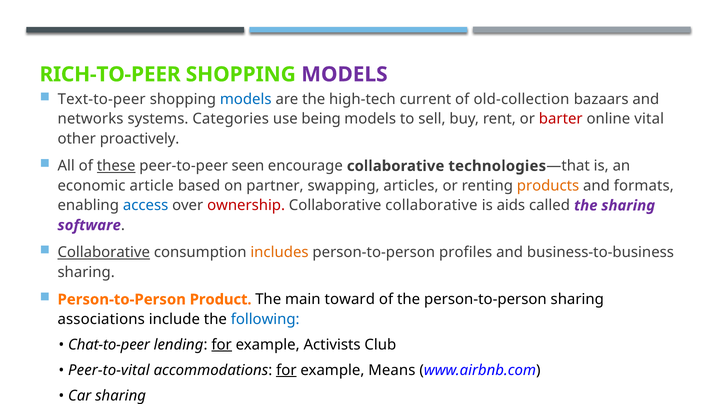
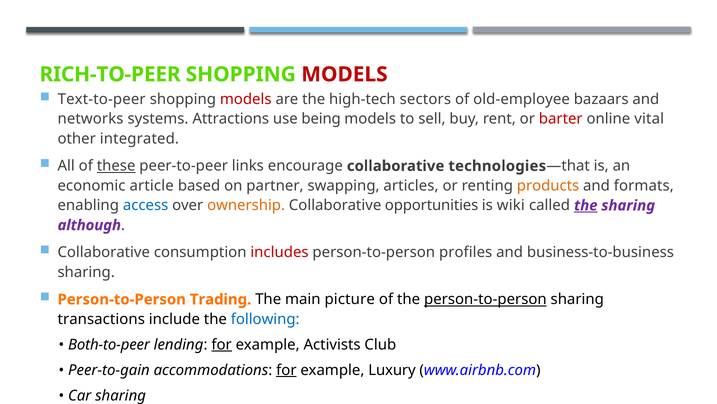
MODELS colour: purple -> red (344, 74)
models colour: blue -> red (246, 99)
current: current -> sectors (425, 99)
old-collection: old-collection -> old-employee (522, 99)
Categories: Categories -> Attractions (231, 119)
proactively: proactively -> integrated (139, 139)
seen: seen -> links (248, 166)
ownership colour: red -> orange (246, 205)
Collaborative collaborative: collaborative -> opportunities (432, 205)
aids: aids -> wiki (511, 205)
the underline: none -> present (586, 205)
software: software -> although (89, 225)
Collaborative underline: present -> none (104, 252)
includes colour: orange -> red (279, 252)
Product: Product -> Trading (221, 299)
toward: toward -> picture (350, 299)
person-to-person underline: none -> present (485, 299)
associations: associations -> transactions (101, 319)
Chat-to-peer: Chat-to-peer -> Both-to-peer (109, 344)
Peer-to-vital: Peer-to-vital -> Peer-to-gain (109, 369)
Means: Means -> Luxury (392, 369)
